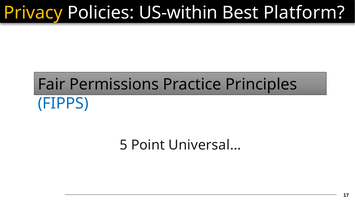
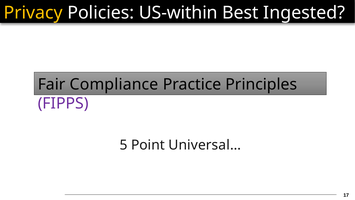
Platform: Platform -> Ingested (304, 13)
Permissions: Permissions -> Compliance (114, 84)
FIPPS colour: blue -> purple (63, 103)
